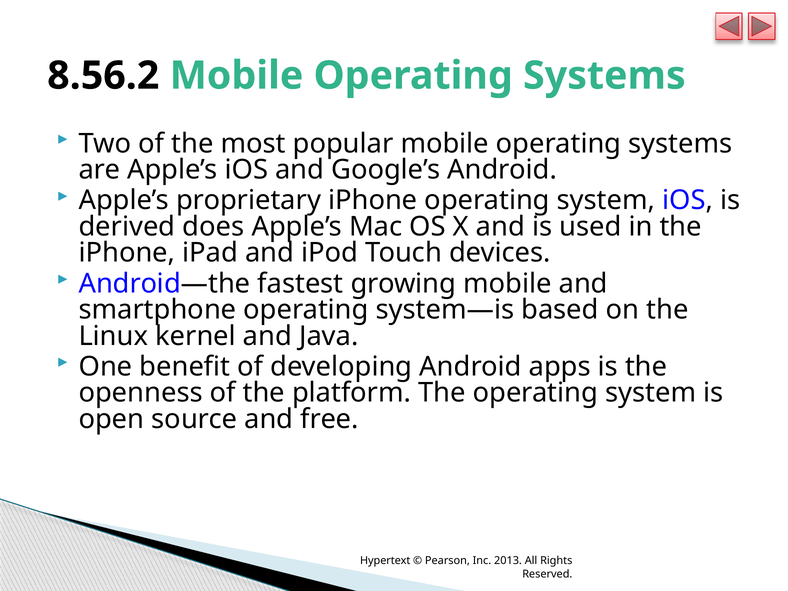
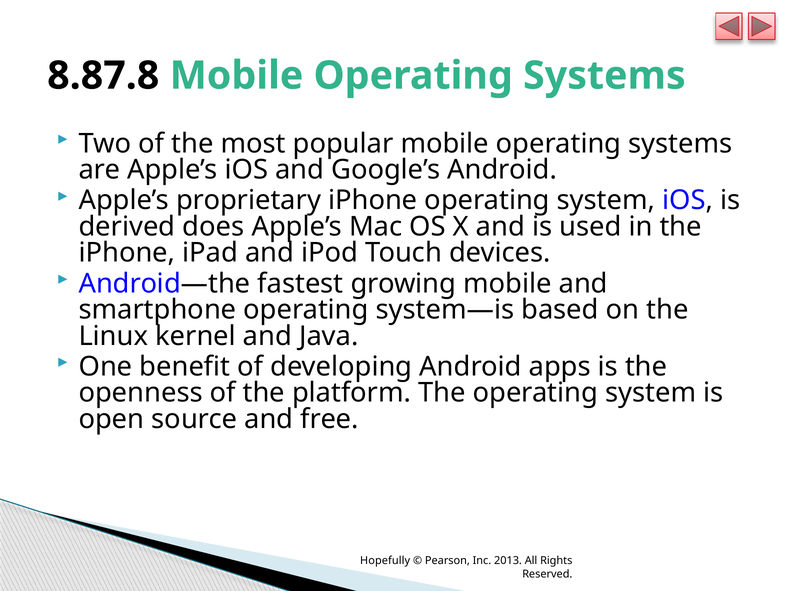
8.56.2: 8.56.2 -> 8.87.8 (103, 76)
Hypertext: Hypertext -> Hopefully (385, 561)
